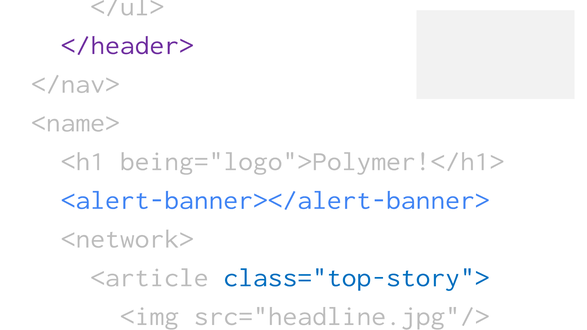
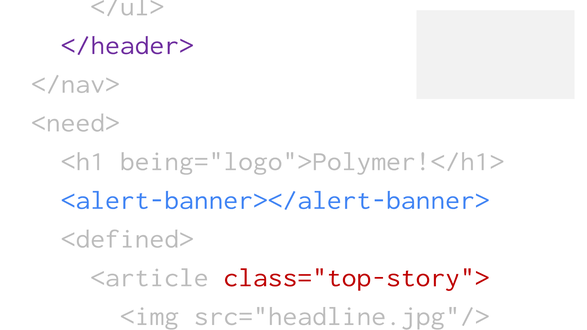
<name>: <name> -> <need> (75, 123)
<network>: <network> -> <defined> (127, 239)
class="top-story"> colour: blue -> red (356, 278)
